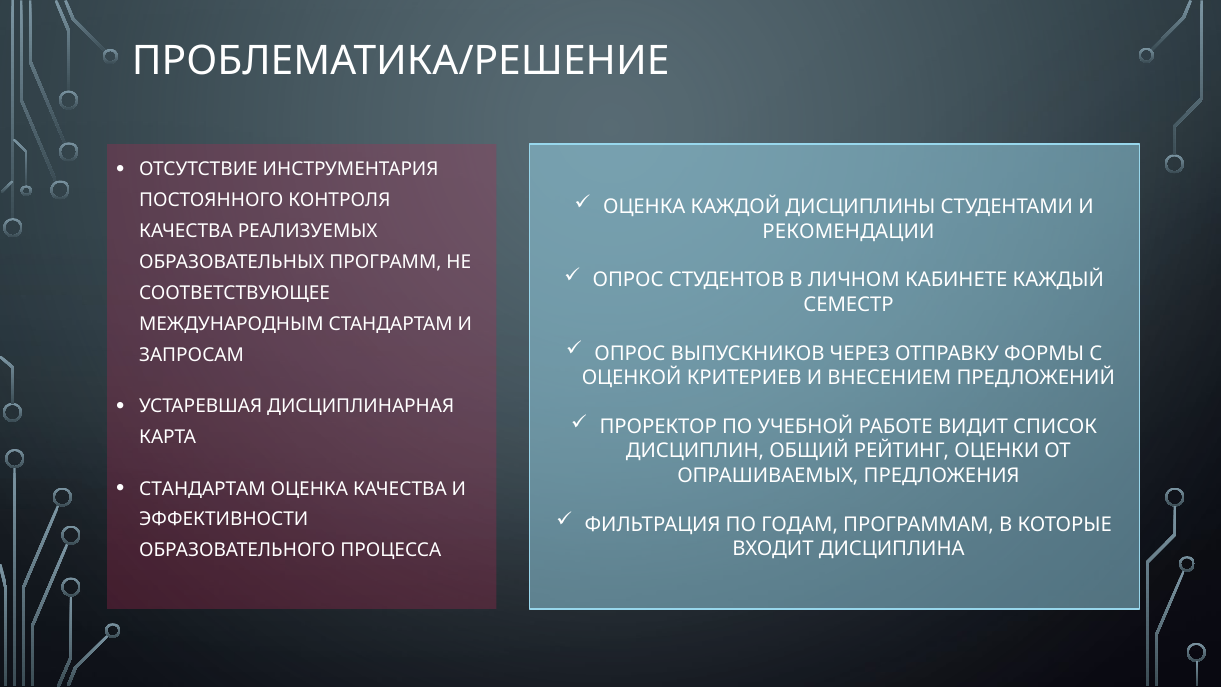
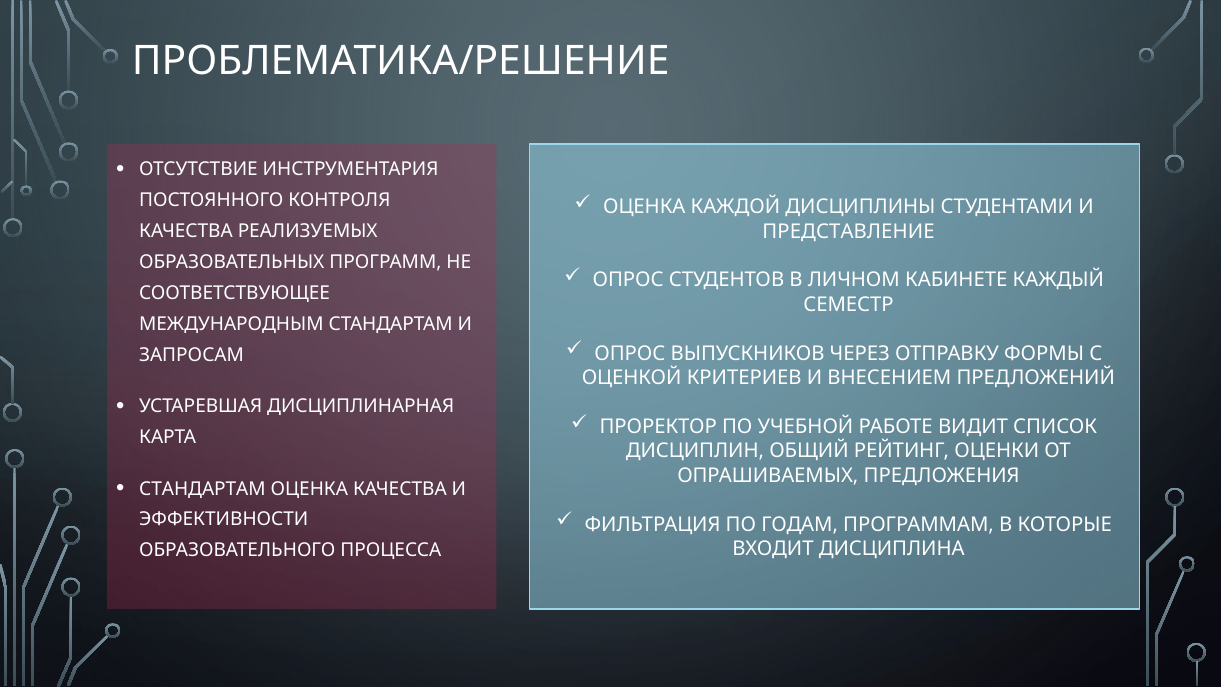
РЕКОМЕНДАЦИИ: РЕКОМЕНДАЦИИ -> ПРЕДСТАВЛЕНИЕ (849, 231)
